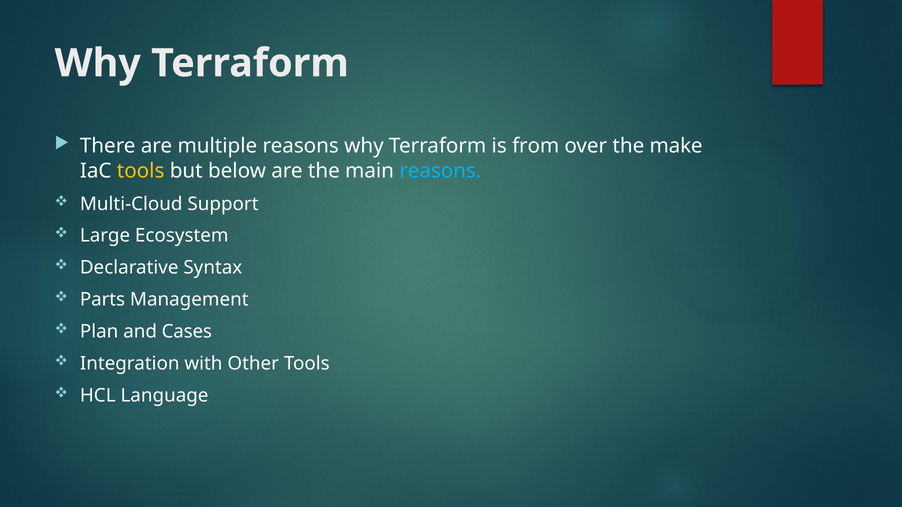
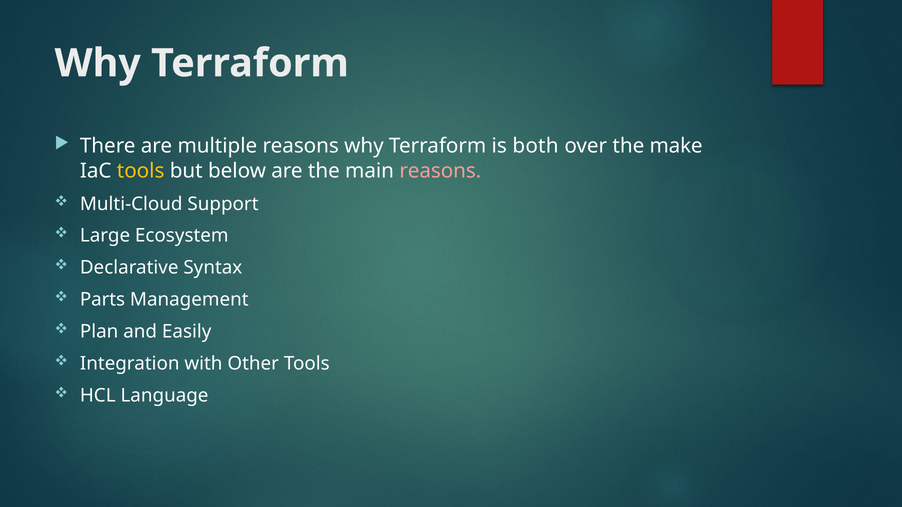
from: from -> both (536, 146)
reasons colour: light blue -> pink (440, 171)
Cases: Cases -> Easily (187, 332)
